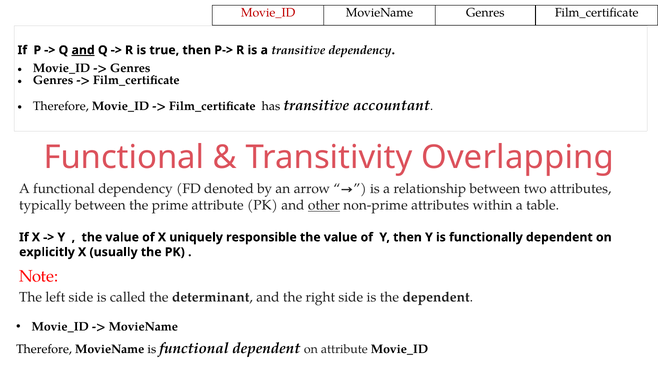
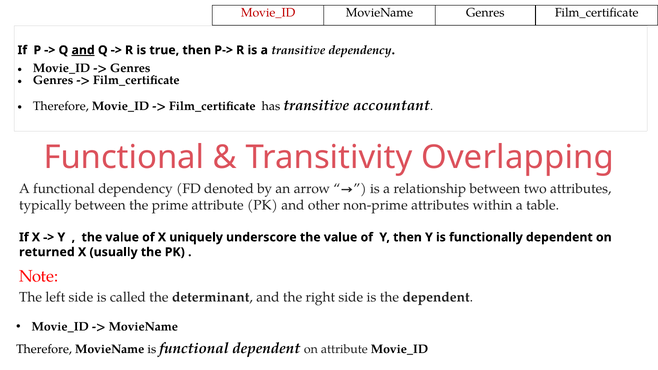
other underline: present -> none (324, 205)
responsible: responsible -> underscore (261, 237)
explicitly: explicitly -> returned (47, 252)
